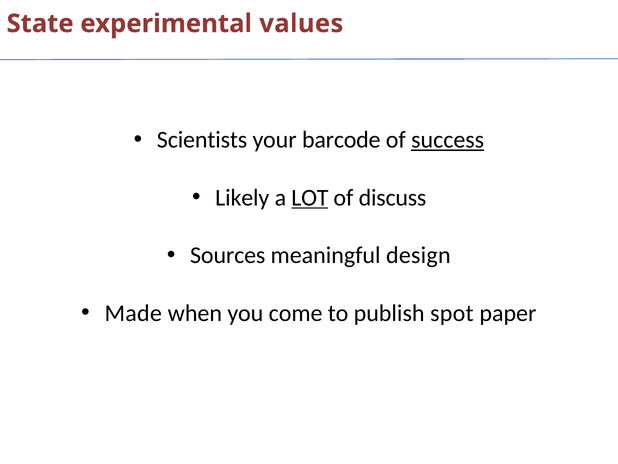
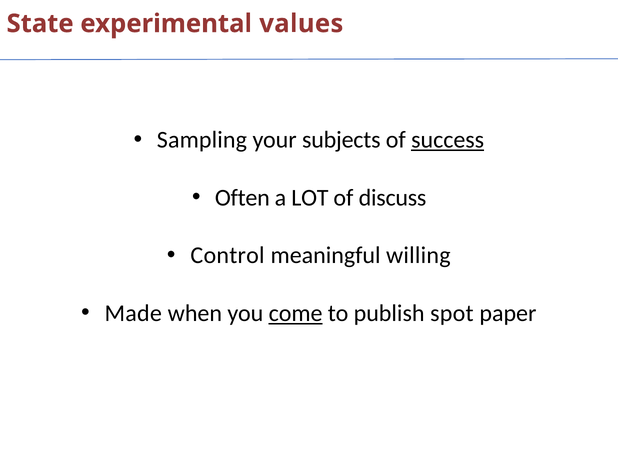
Scientists: Scientists -> Sampling (202, 140)
barcode: barcode -> subjects (341, 140)
Likely: Likely -> Often (242, 197)
LOT underline: present -> none (310, 197)
Sources: Sources -> Control (228, 255)
design: design -> willing (418, 255)
come underline: none -> present (296, 313)
